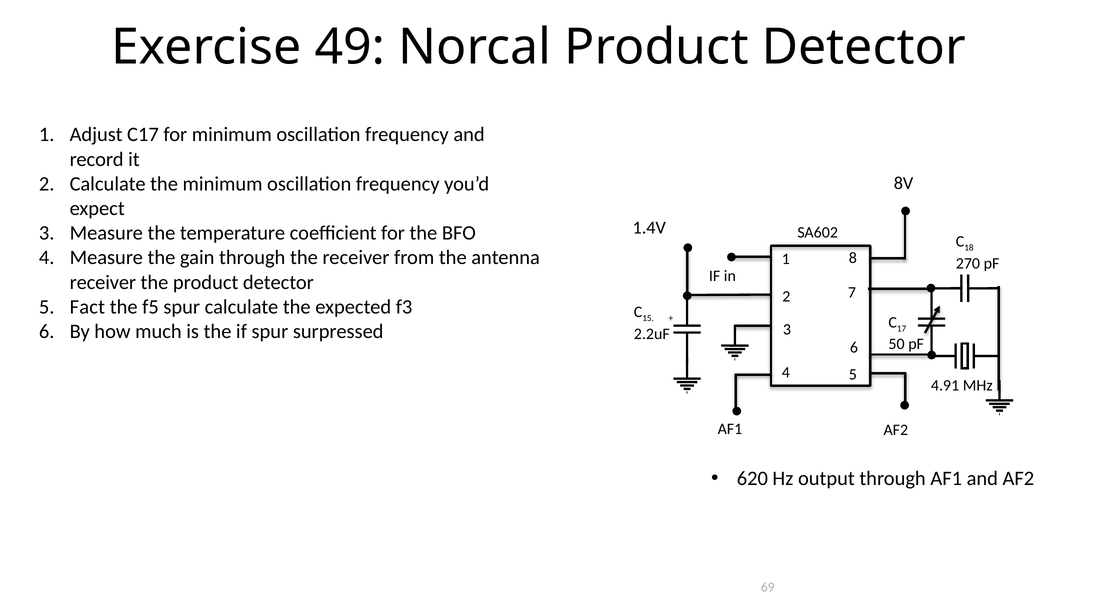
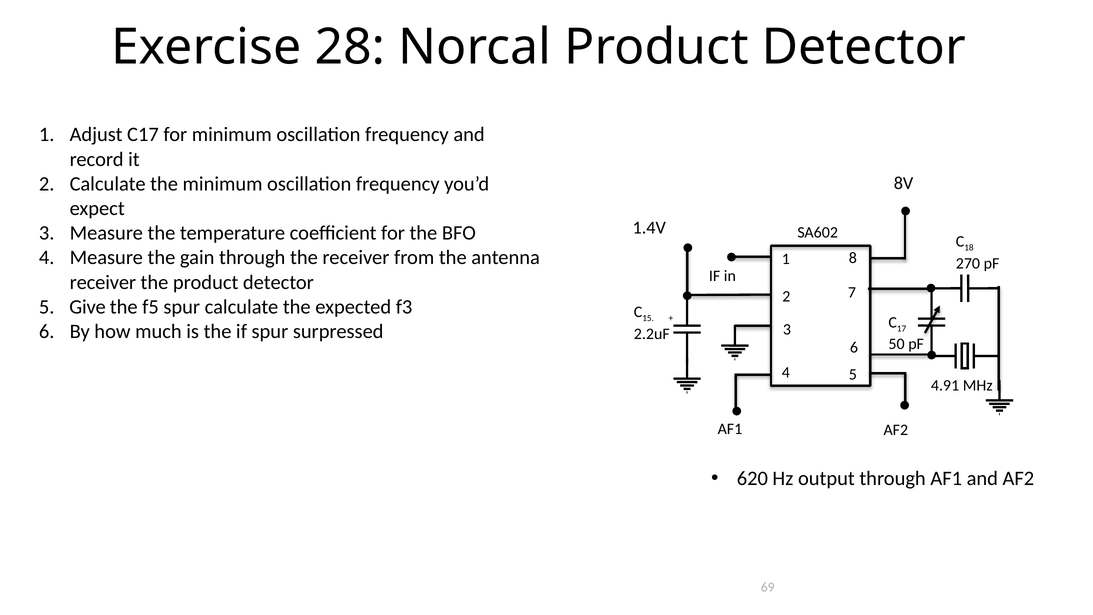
49: 49 -> 28 (350, 47)
Fact: Fact -> Give (88, 307)
